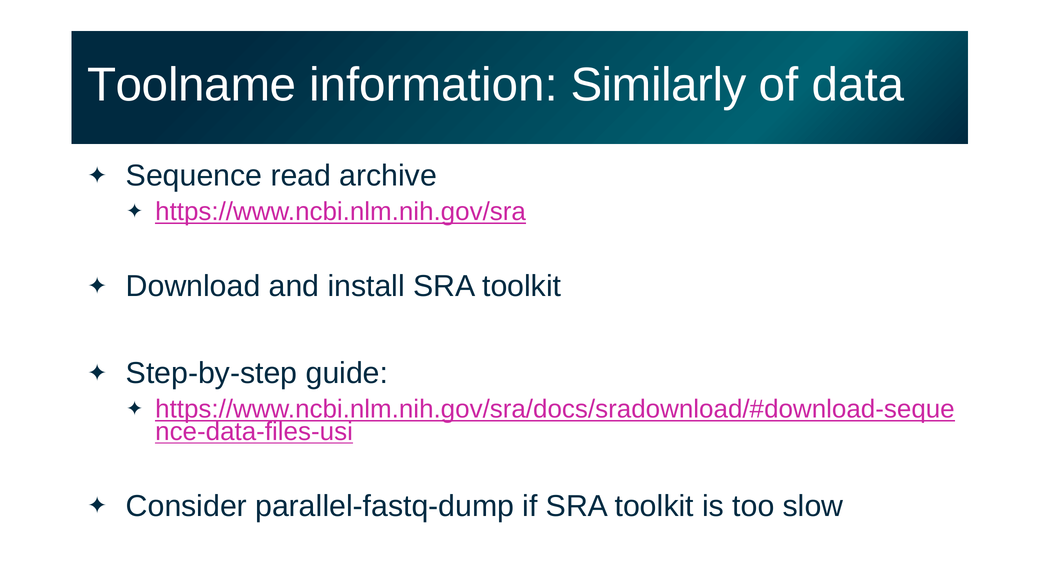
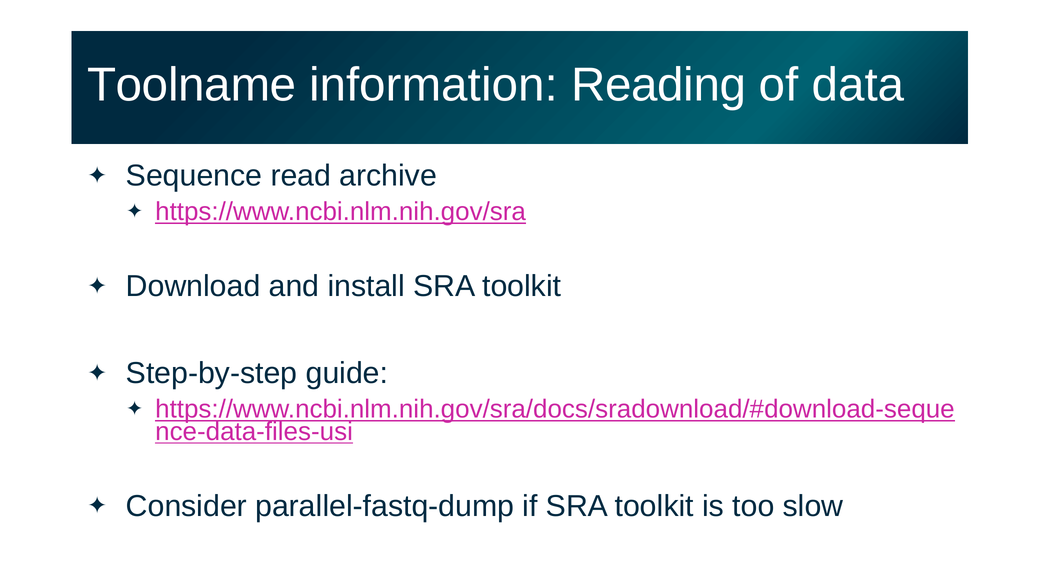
Similarly: Similarly -> Reading (659, 85)
